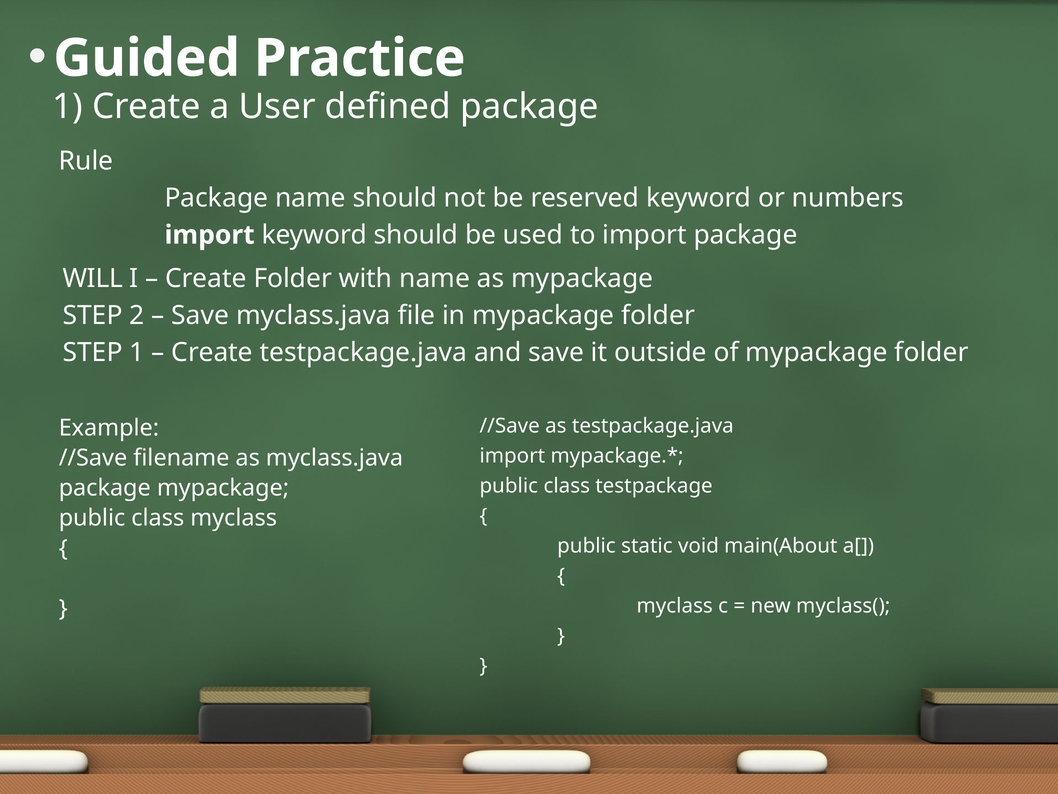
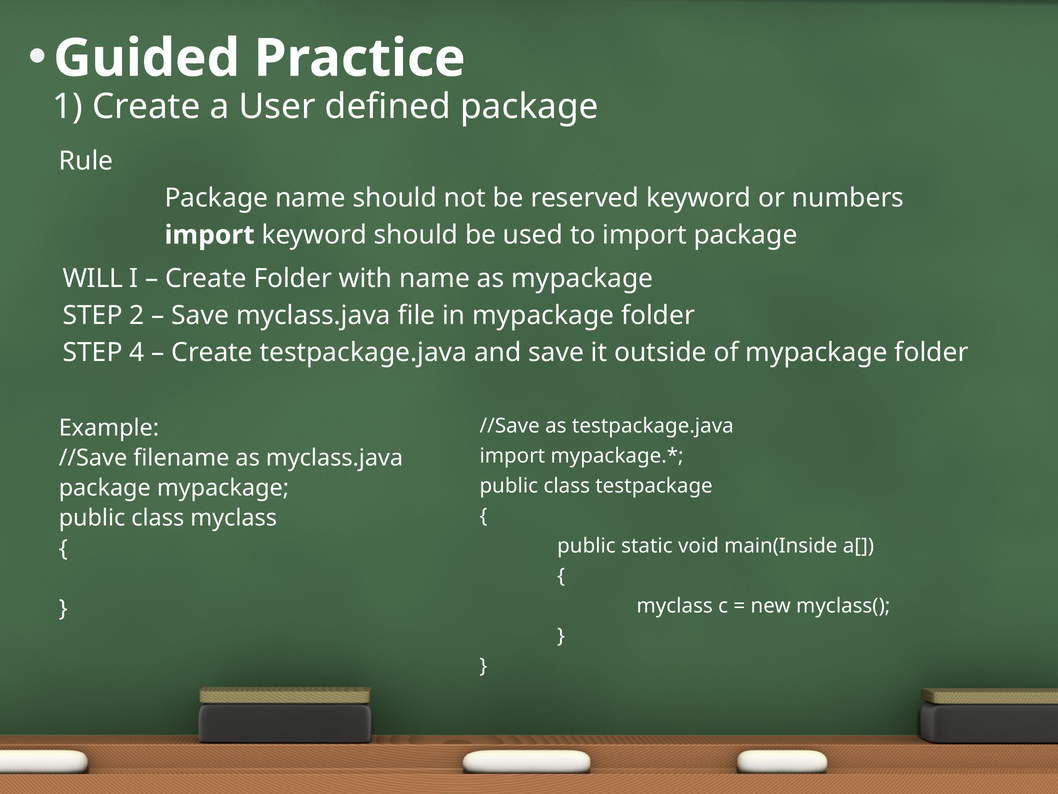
STEP 1: 1 -> 4 (137, 352)
main(About: main(About -> main(Inside (781, 545)
